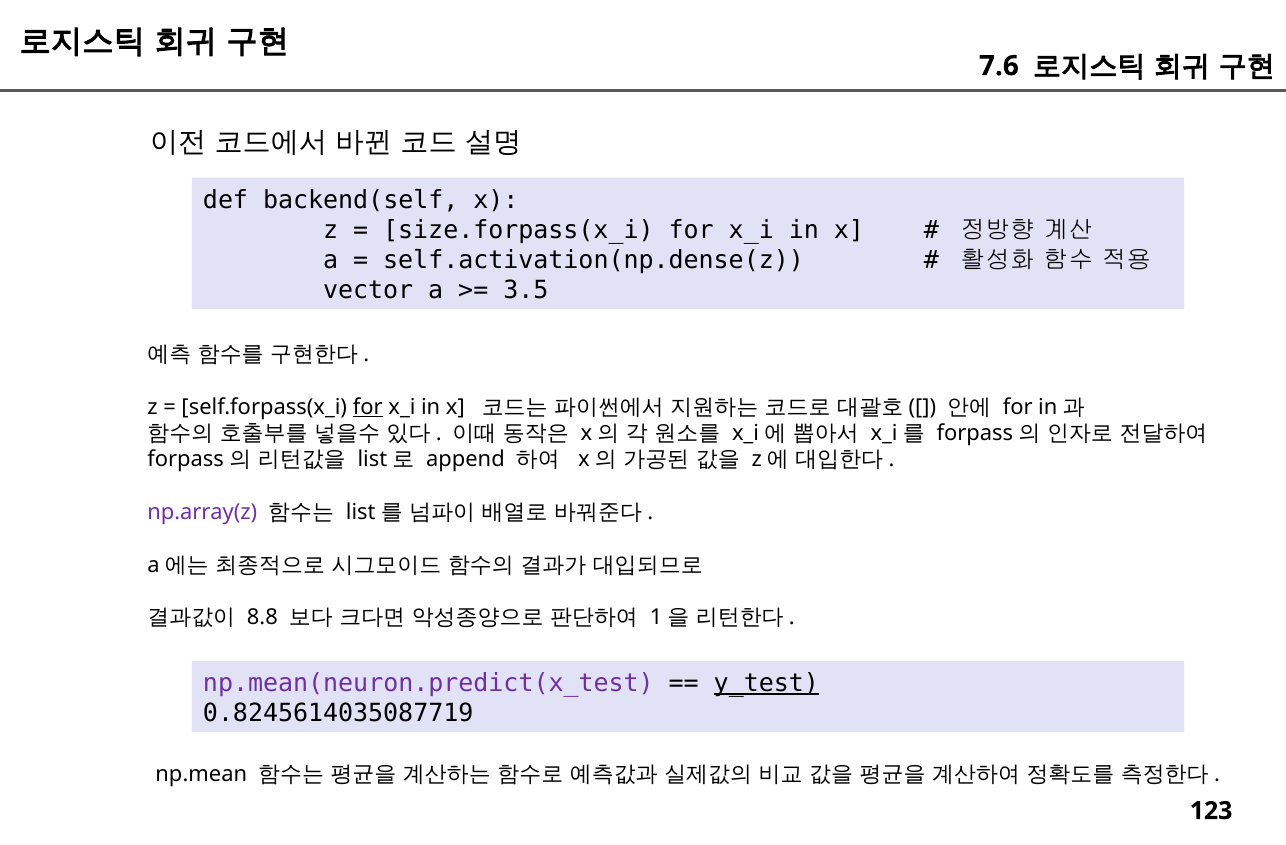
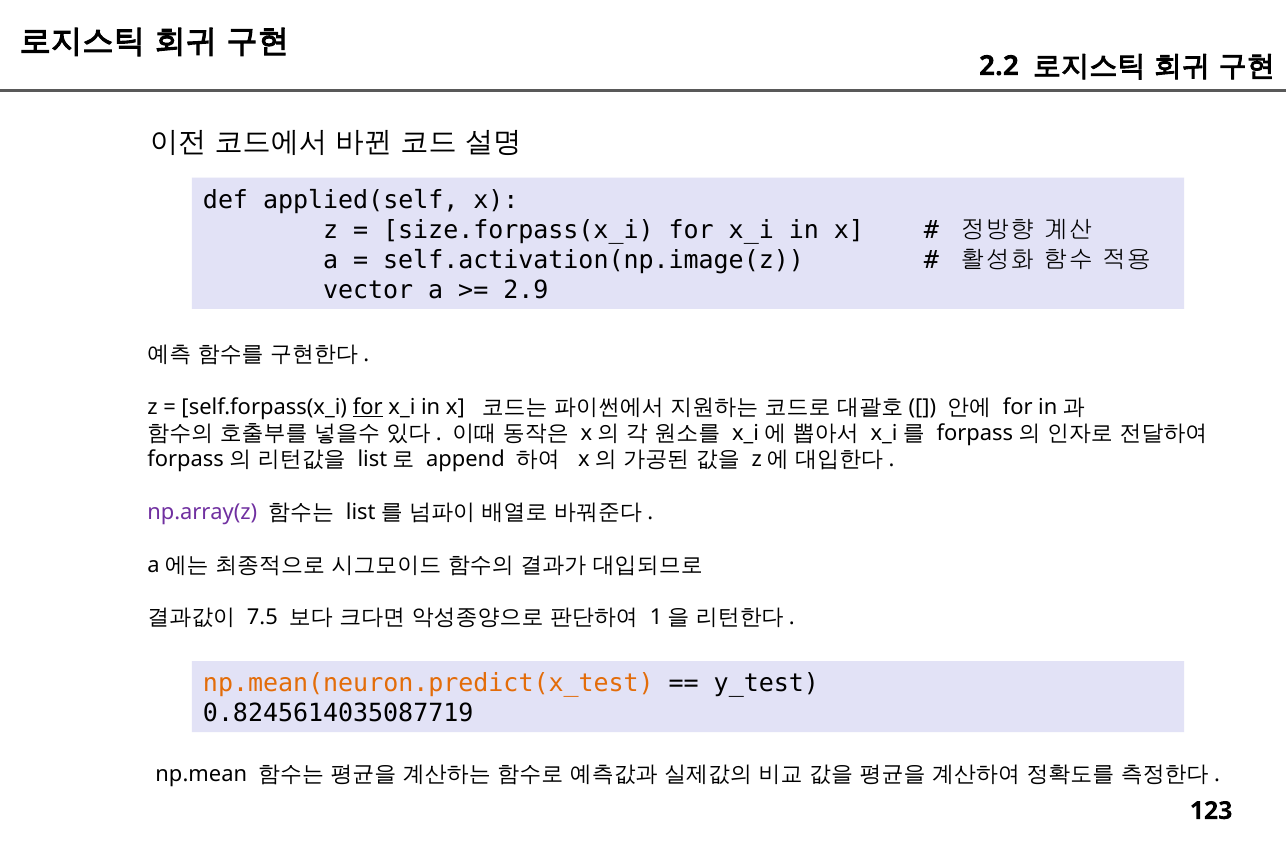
7.6: 7.6 -> 2.2 (999, 66)
backend(self: backend(self -> applied(self (361, 200)
self.activation(np.dense(z: self.activation(np.dense(z -> self.activation(np.image(z (594, 260)
3.5: 3.5 -> 2.9 (526, 290)
8.8: 8.8 -> 7.5 (262, 617)
np.mean(neuron.predict(x_test colour: purple -> orange (428, 683)
y_test underline: present -> none (766, 683)
